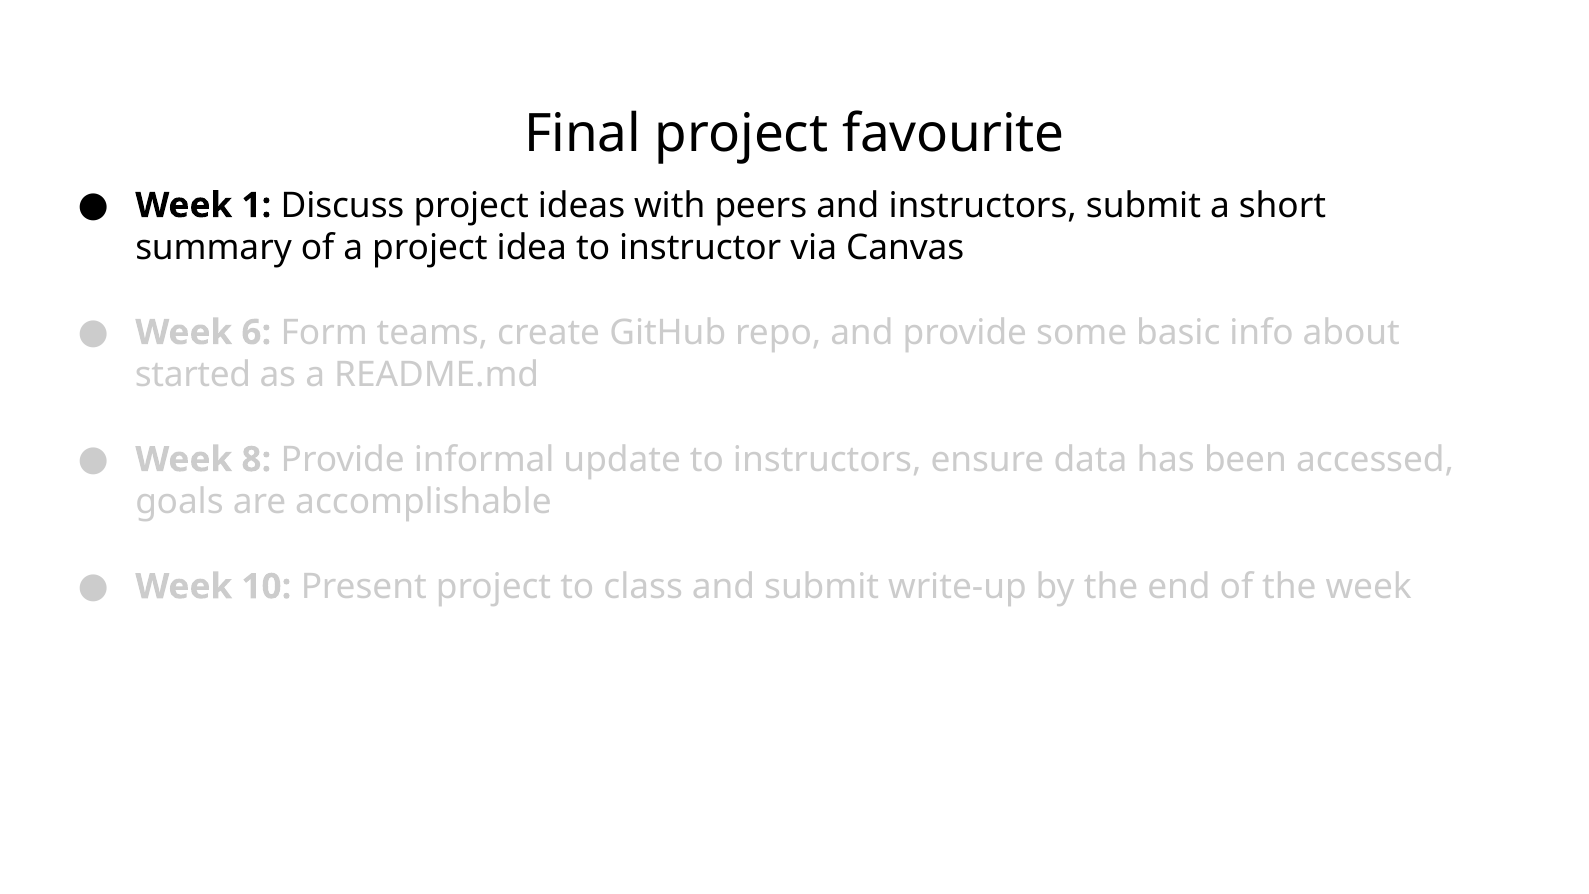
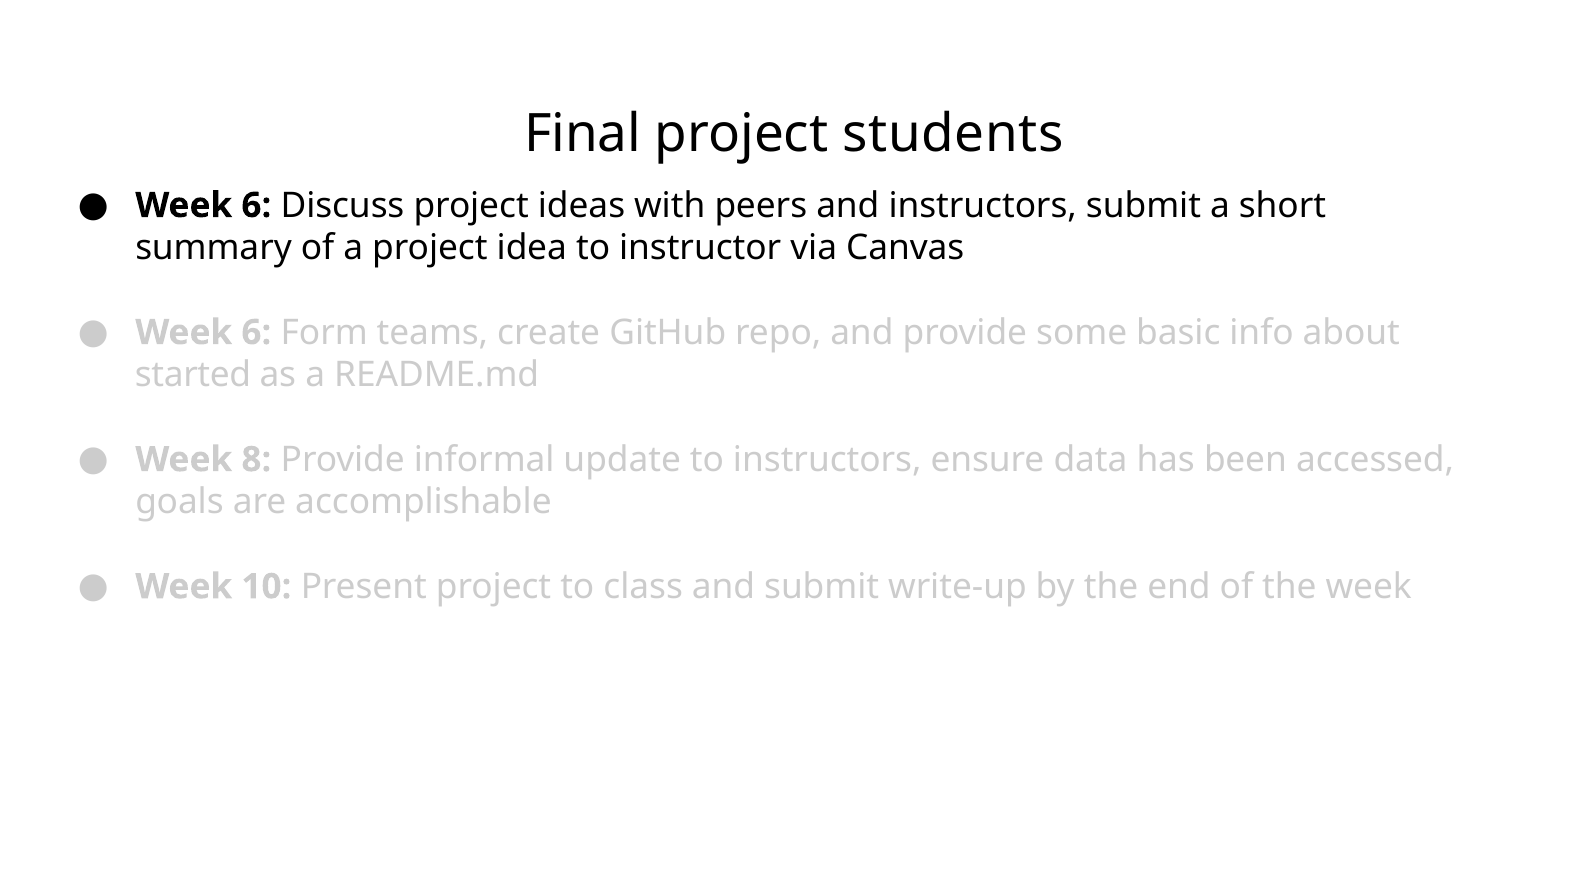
favourite: favourite -> students (953, 134)
1: 1 -> 6 (256, 205)
